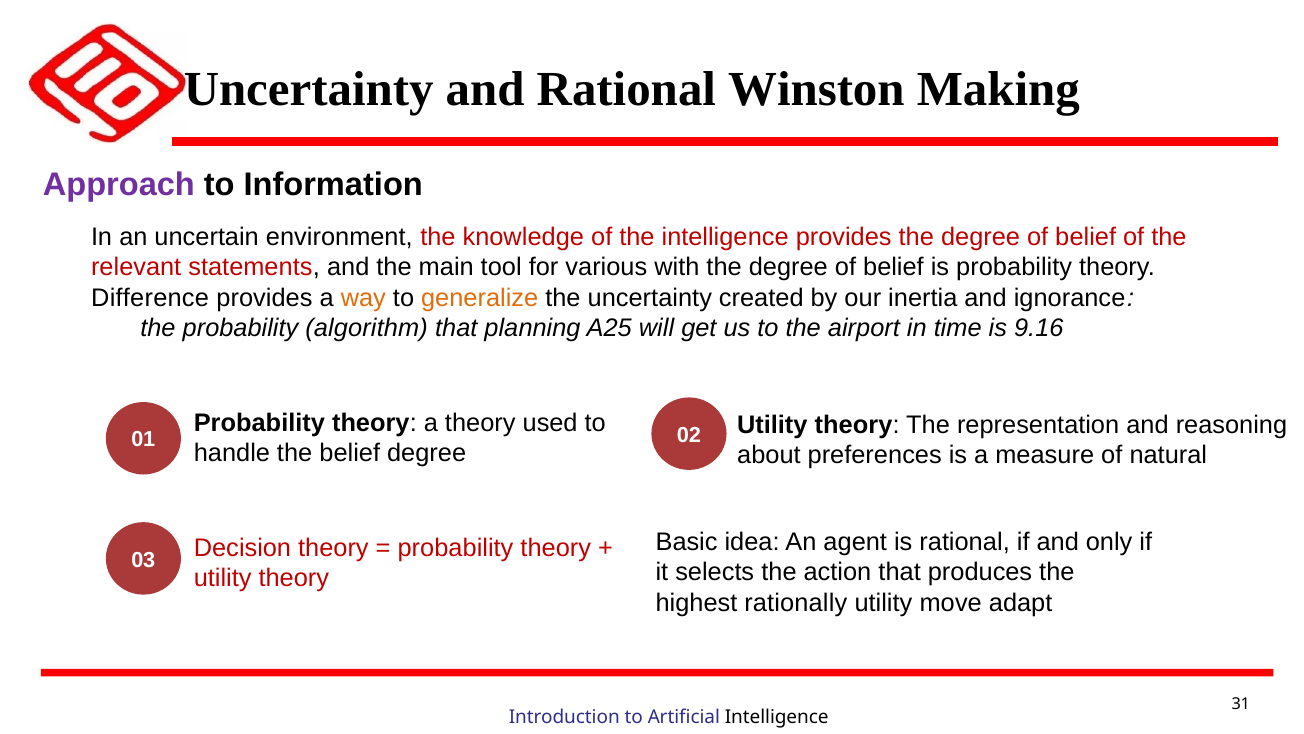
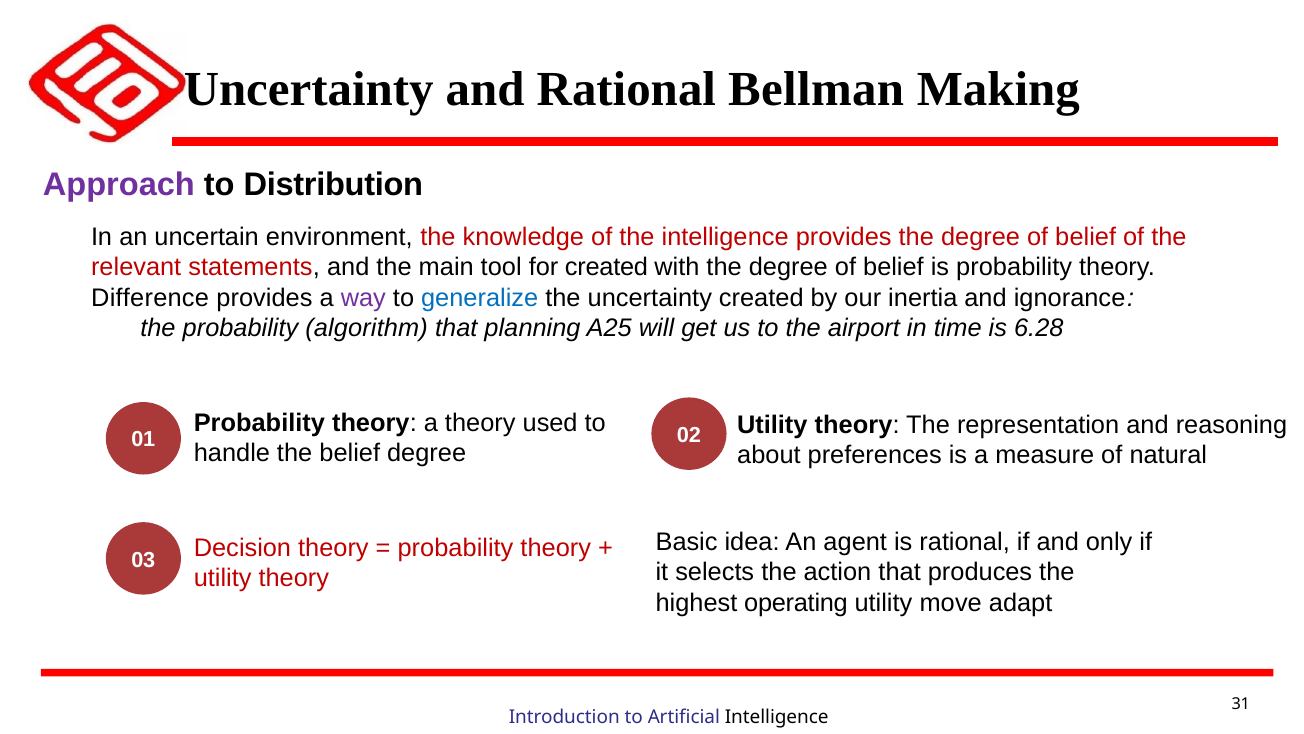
Winston: Winston -> Bellman (816, 90)
Information: Information -> Distribution (333, 184)
for various: various -> created (606, 267)
way colour: orange -> purple (363, 298)
generalize colour: orange -> blue (480, 298)
9.16: 9.16 -> 6.28 (1039, 328)
rationally: rationally -> operating (796, 602)
